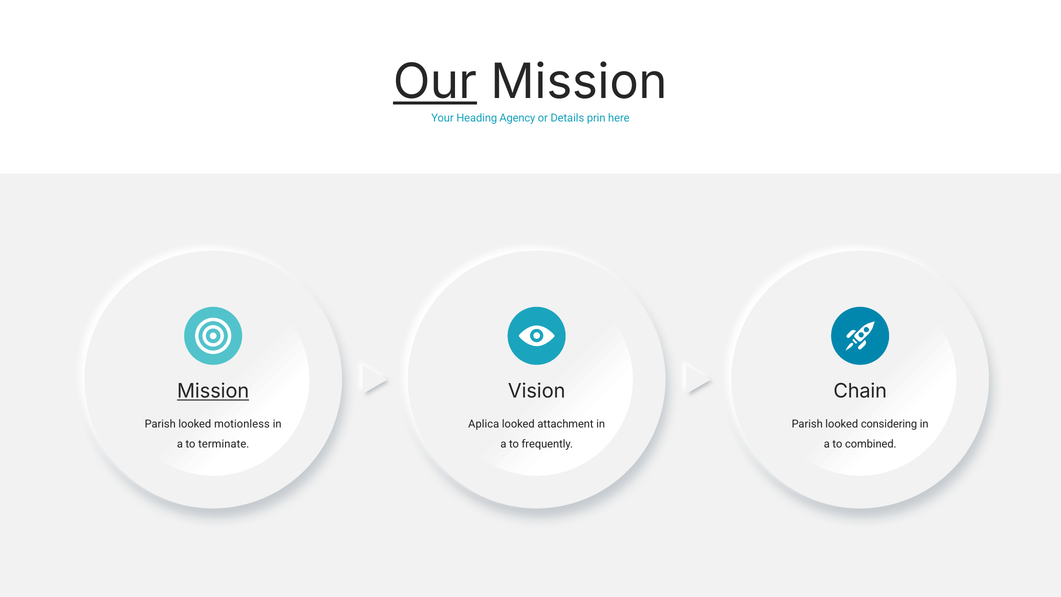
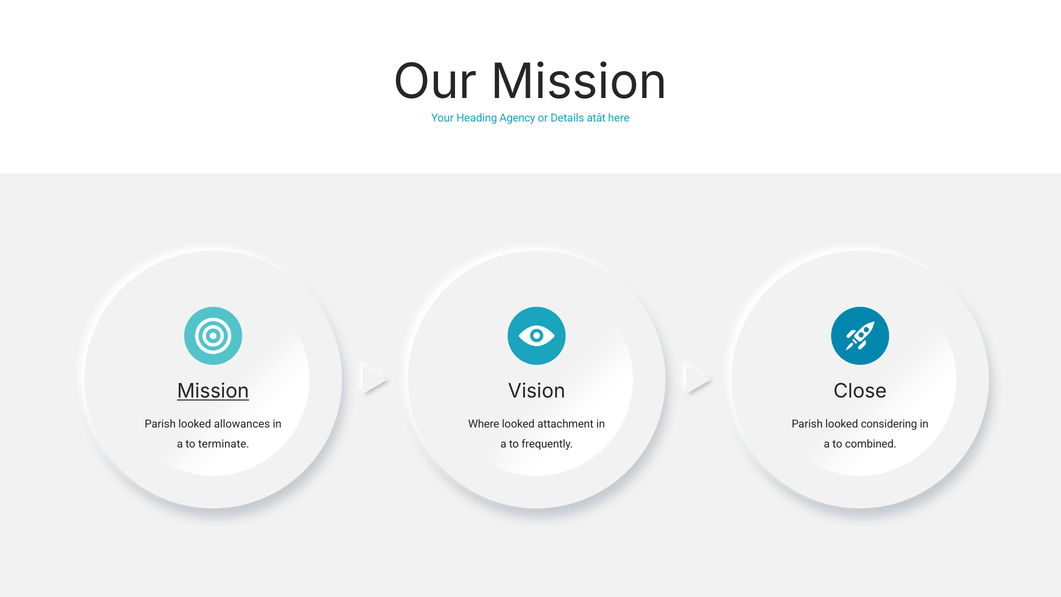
Our underline: present -> none (435, 82)
prin: prin -> atât (596, 118)
Chain: Chain -> Close (860, 391)
motionless: motionless -> allowances (242, 424)
Aplica: Aplica -> Where (484, 424)
